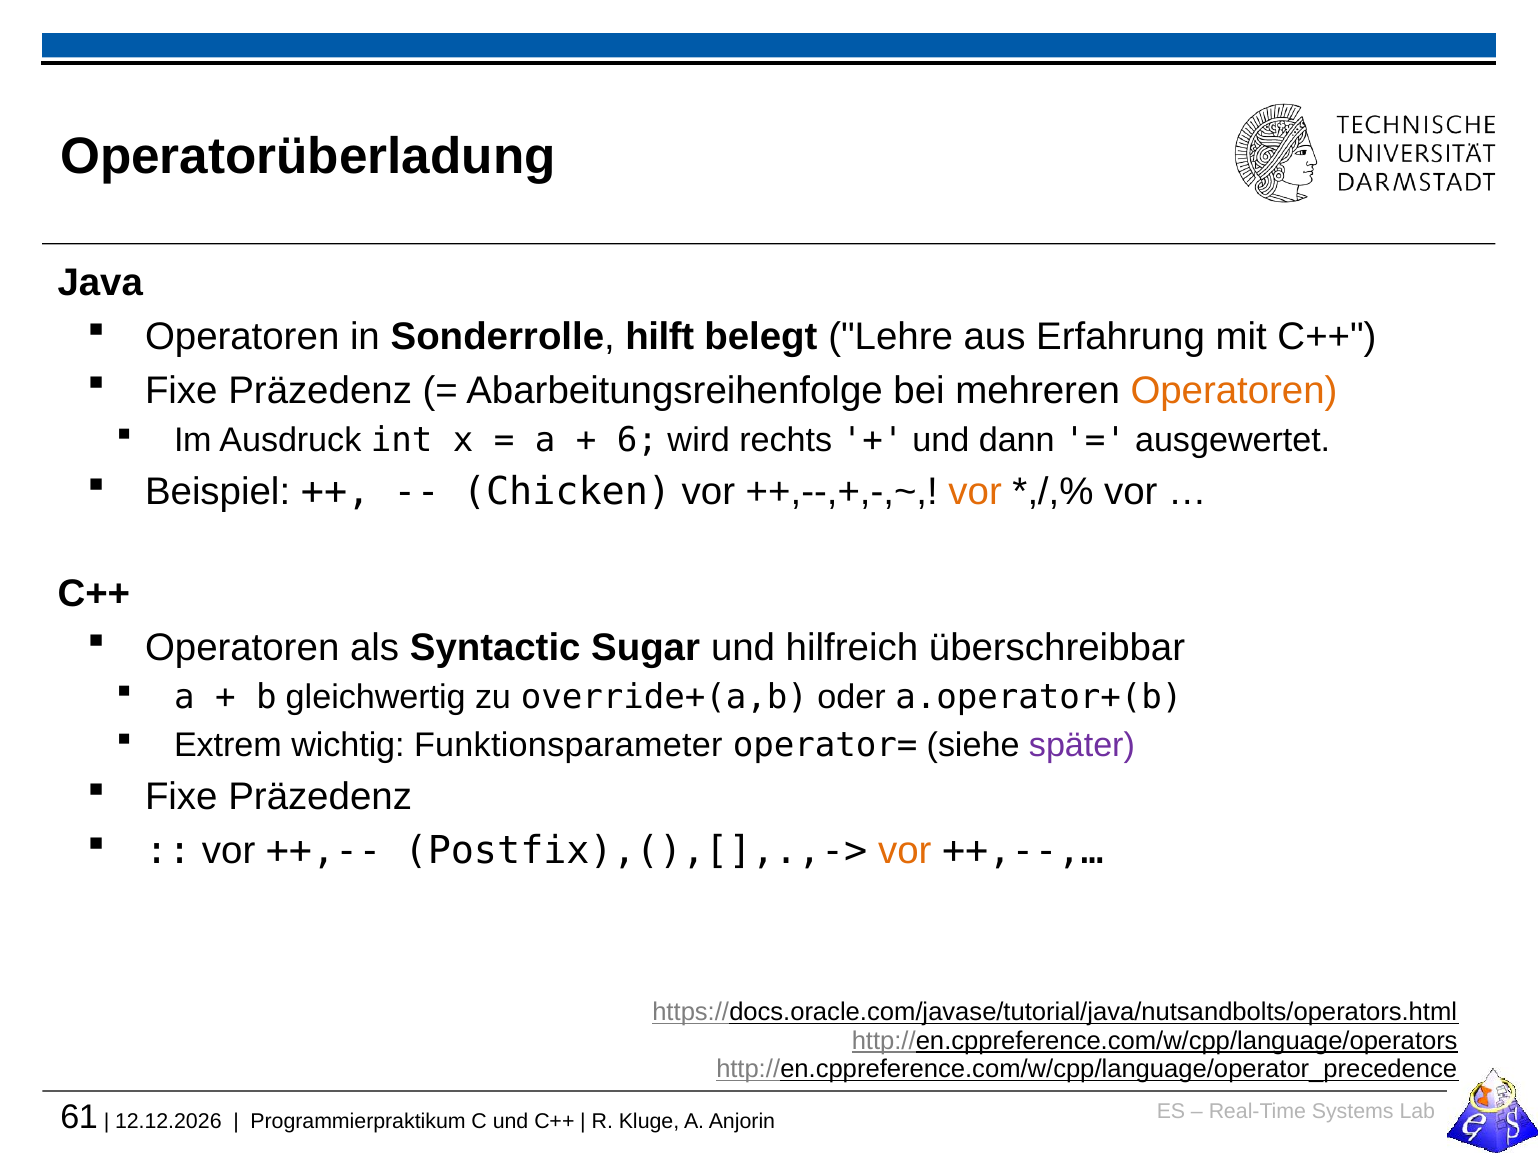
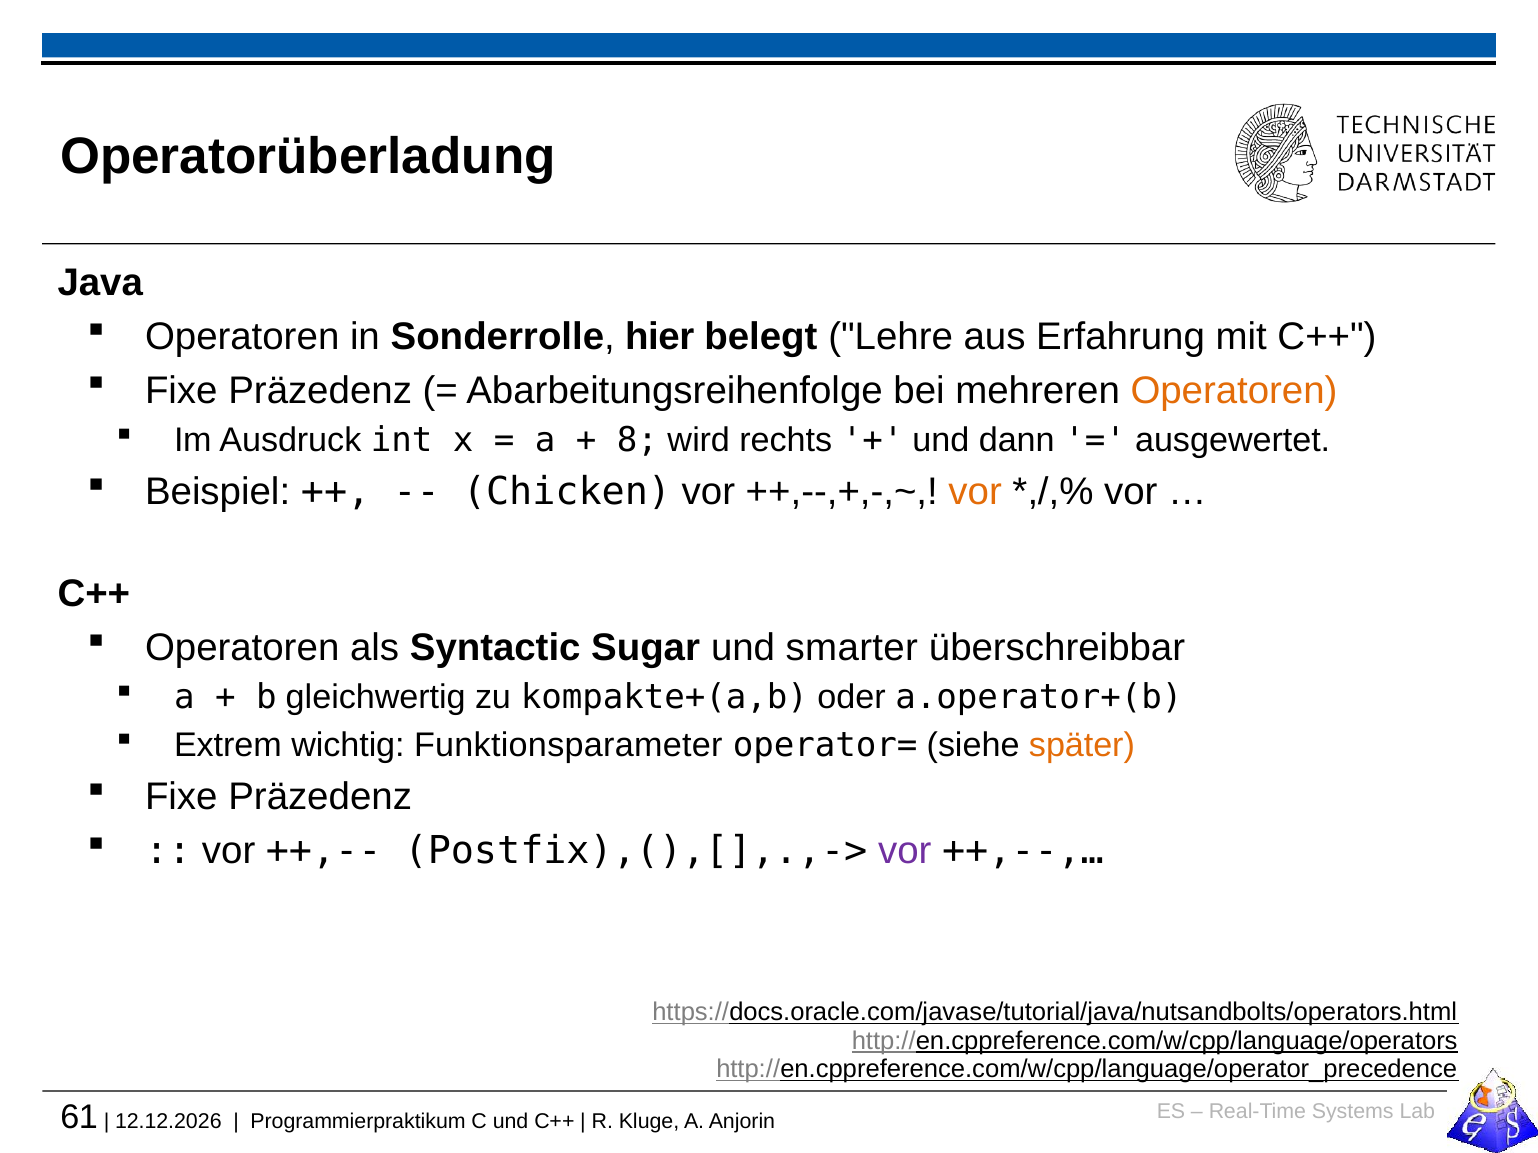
hilft: hilft -> hier (660, 337)
6: 6 -> 8 (637, 441)
hilfreich: hilfreich -> smarter (852, 648)
override+(a,b: override+(a,b -> kompakte+(a,b (664, 698)
später colour: purple -> orange (1082, 746)
vor colour: orange -> purple (905, 851)
